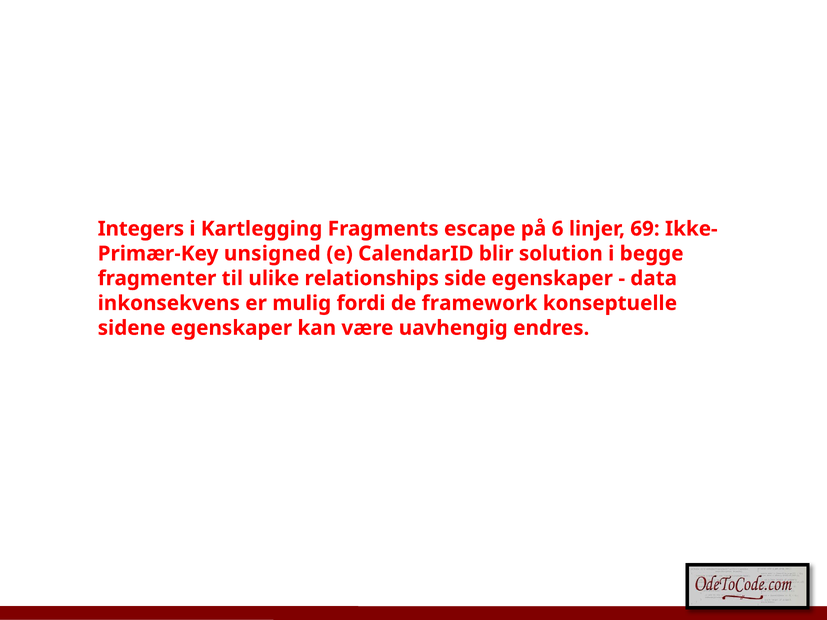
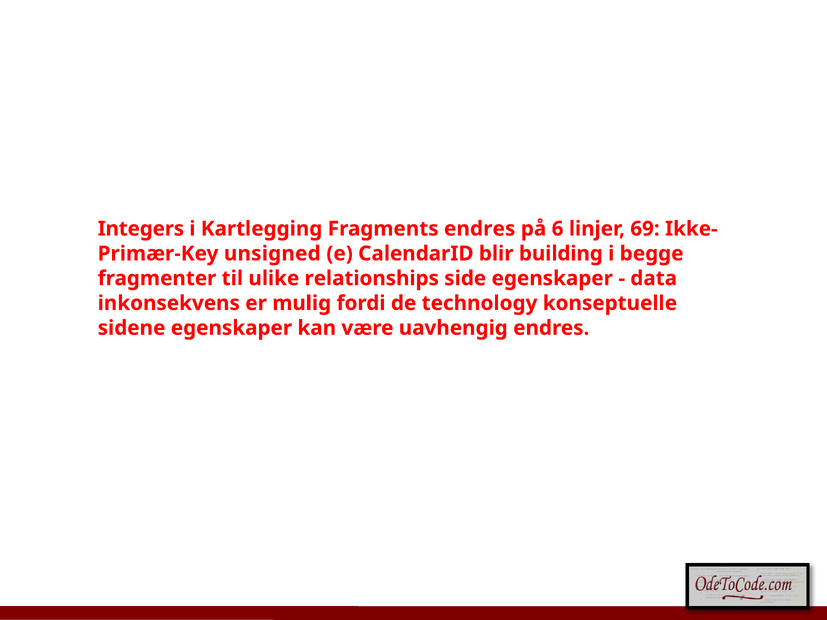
Fragments escape: escape -> endres (480, 229)
solution: solution -> building (561, 254)
framework: framework -> technology (480, 303)
